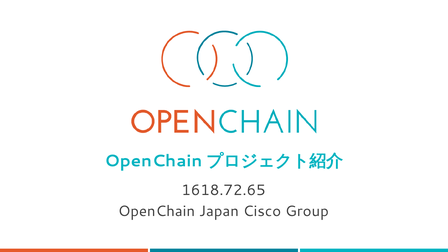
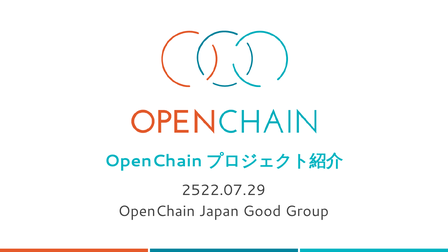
1618.72.65: 1618.72.65 -> 2522.07.29 (223, 190)
Cisco: Cisco -> Good (262, 211)
